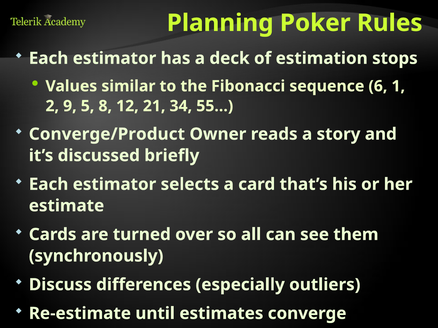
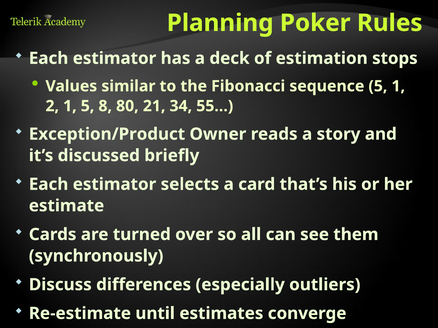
sequence 6: 6 -> 5 (378, 86)
2 9: 9 -> 1 (70, 106)
12: 12 -> 80 (127, 106)
Converge/Product: Converge/Product -> Exception/Product (107, 134)
